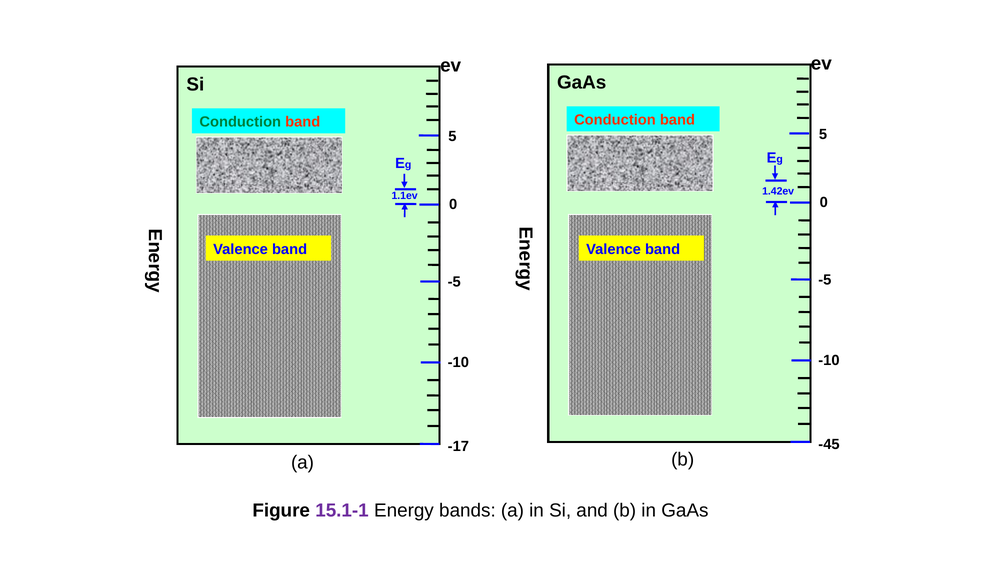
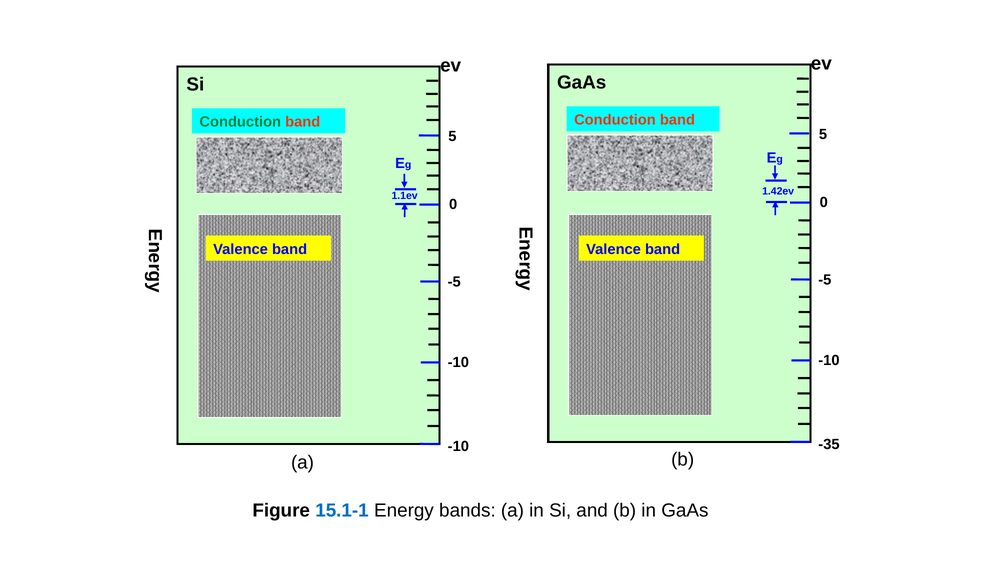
-45: -45 -> -35 (829, 444)
-17: -17 -> -10 (458, 446)
15.1-1 colour: purple -> blue (342, 510)
